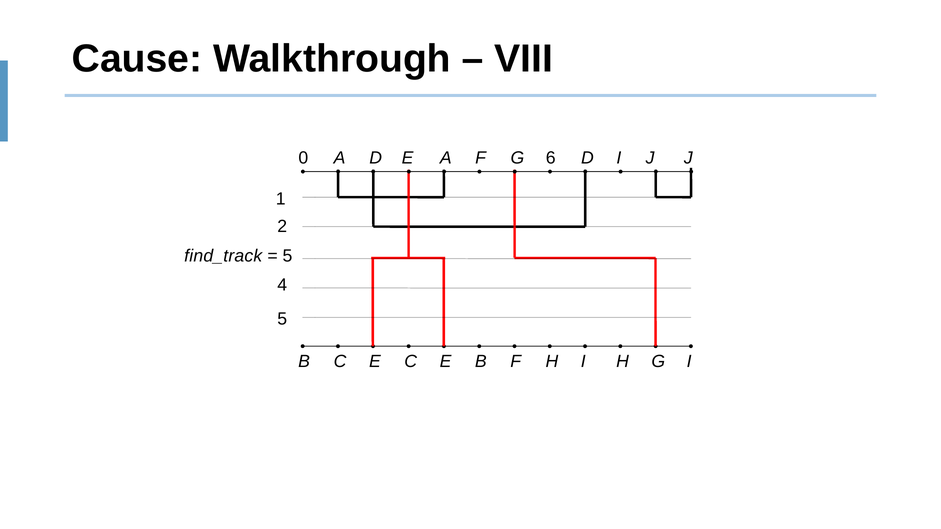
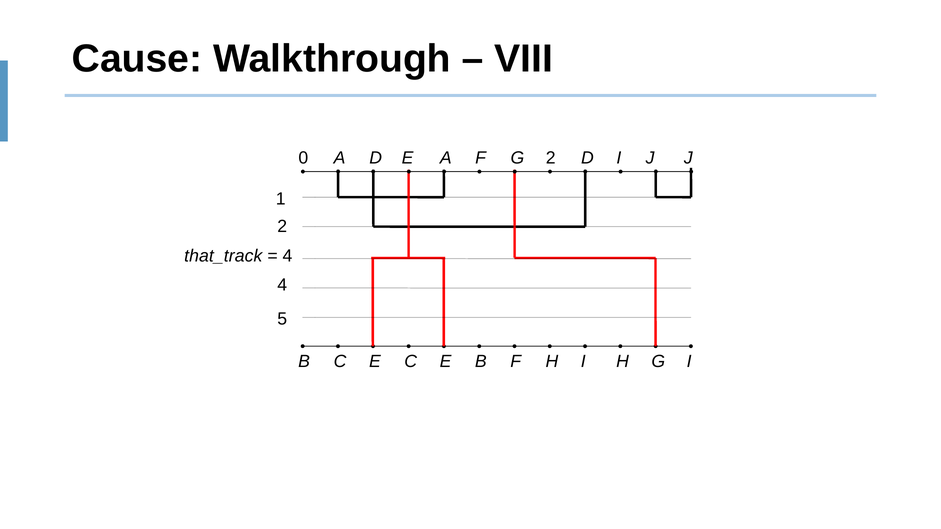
F 6: 6 -> 2 (551, 158)
find_track: find_track -> that_track (223, 256)
5: 5 -> 4 (287, 256)
